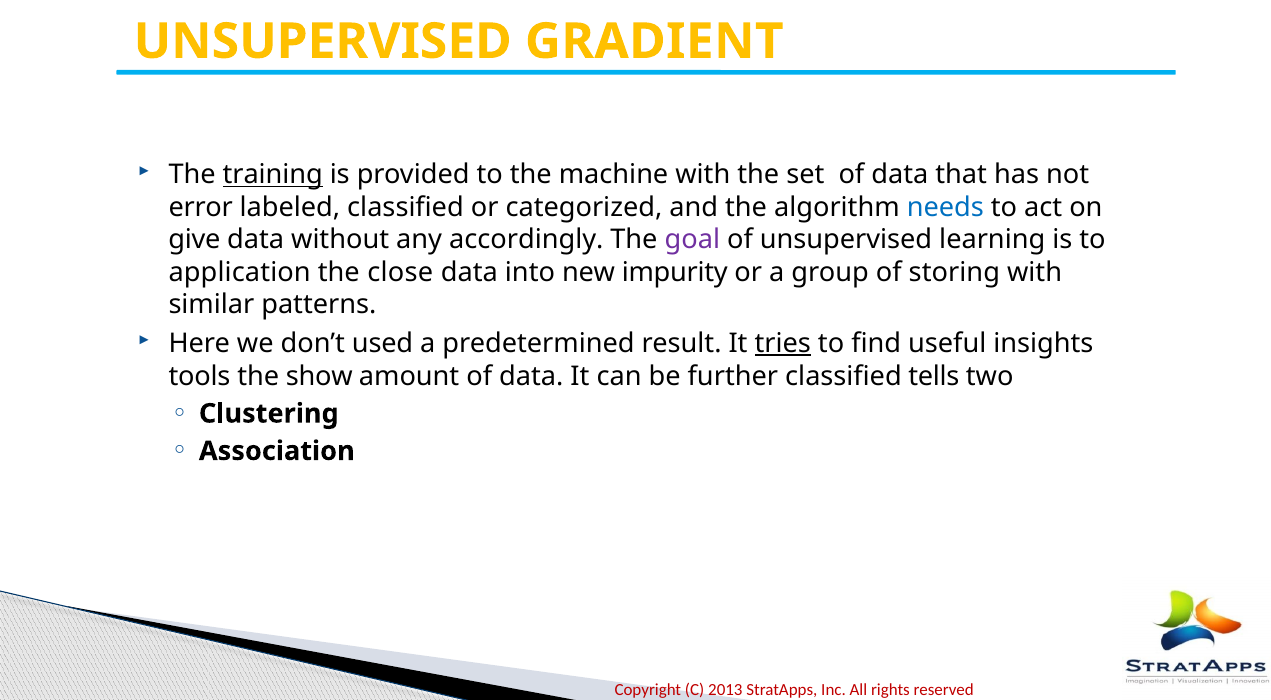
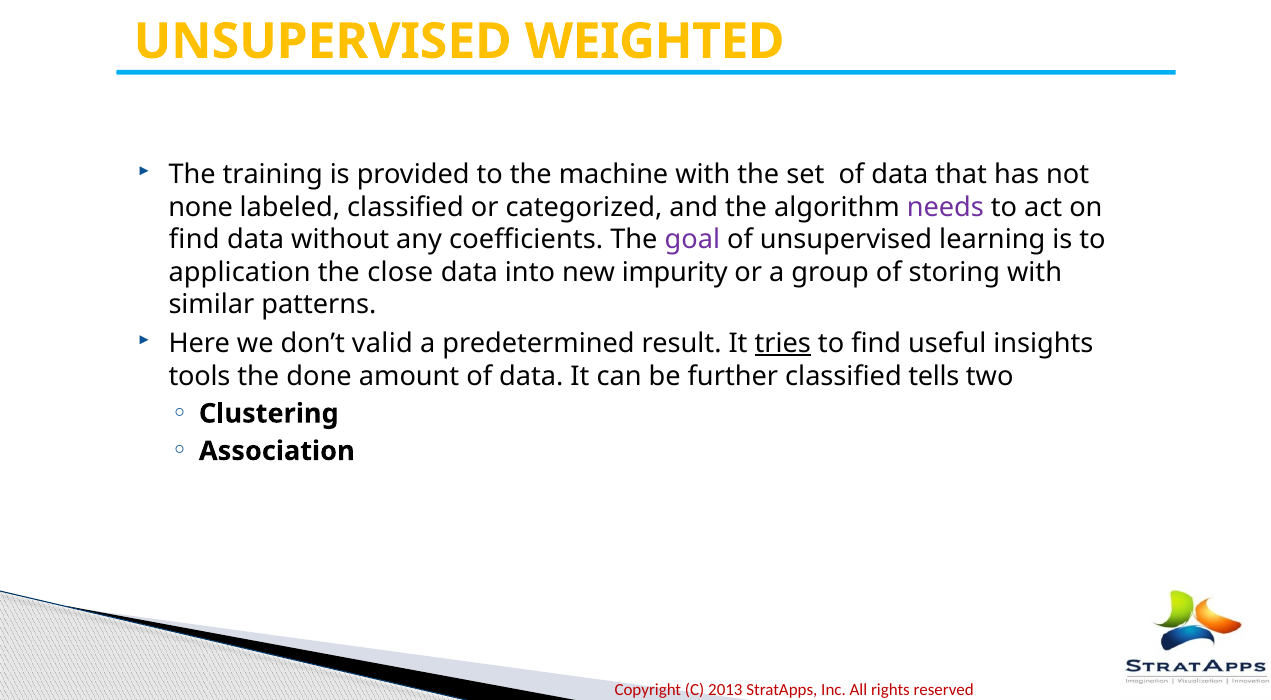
GRADIENT: GRADIENT -> WEIGHTED (655, 42)
training underline: present -> none (273, 175)
error: error -> none (201, 208)
needs colour: blue -> purple (945, 208)
give: give -> find (194, 240)
accordingly: accordingly -> coefficients (526, 240)
used: used -> valid (382, 344)
show: show -> done (319, 377)
